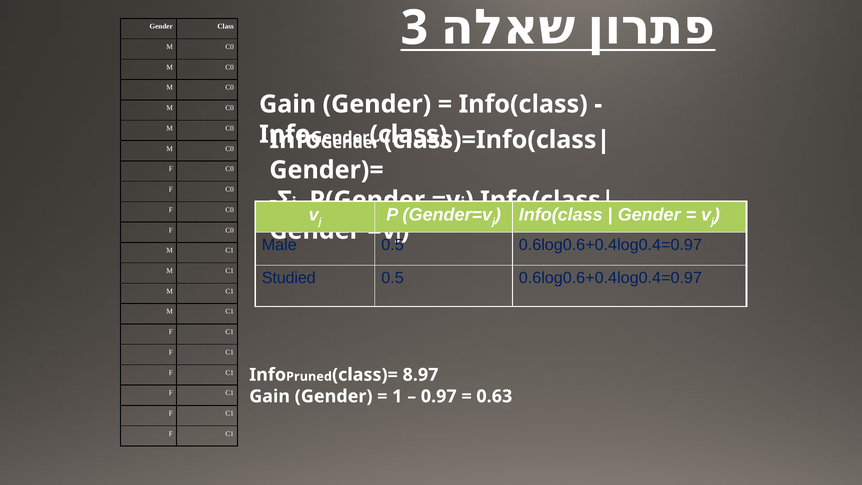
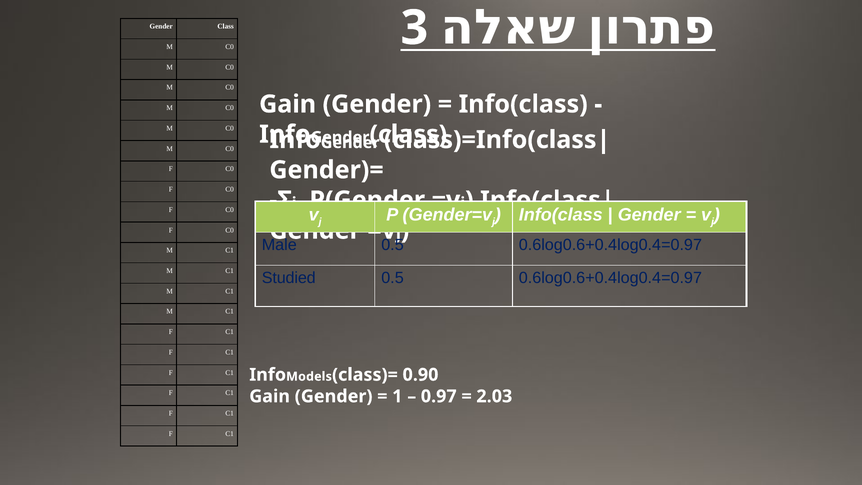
Pruned: Pruned -> Models (309, 376)
8.97: 8.97 -> 0.90 (420, 375)
0.63: 0.63 -> 2.03 (494, 396)
